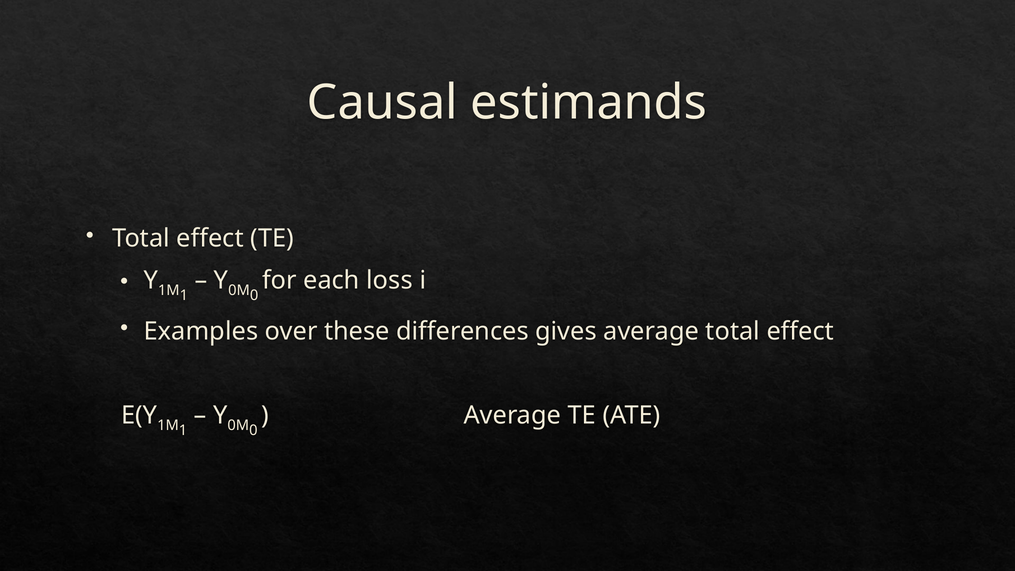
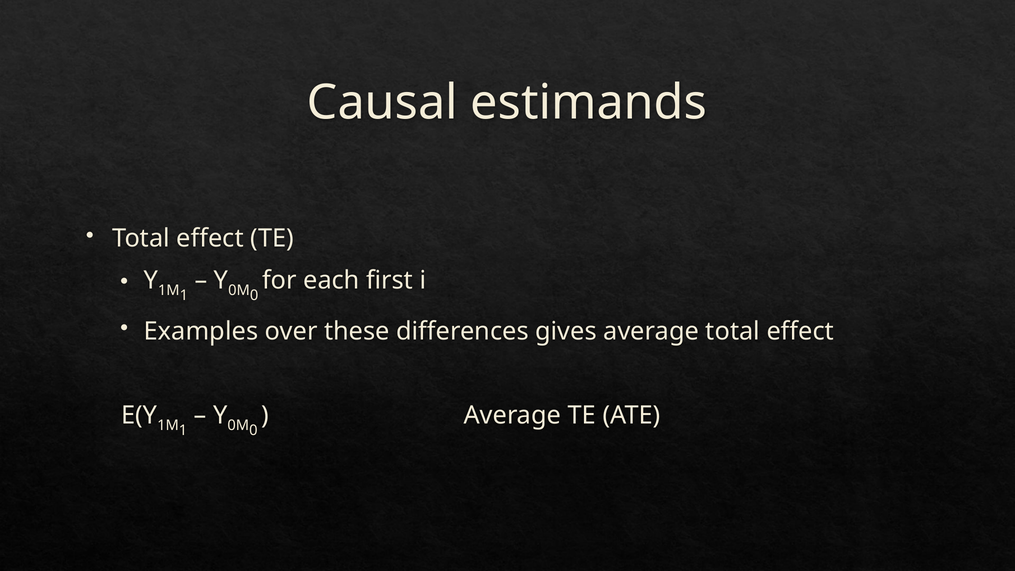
loss: loss -> first (390, 280)
